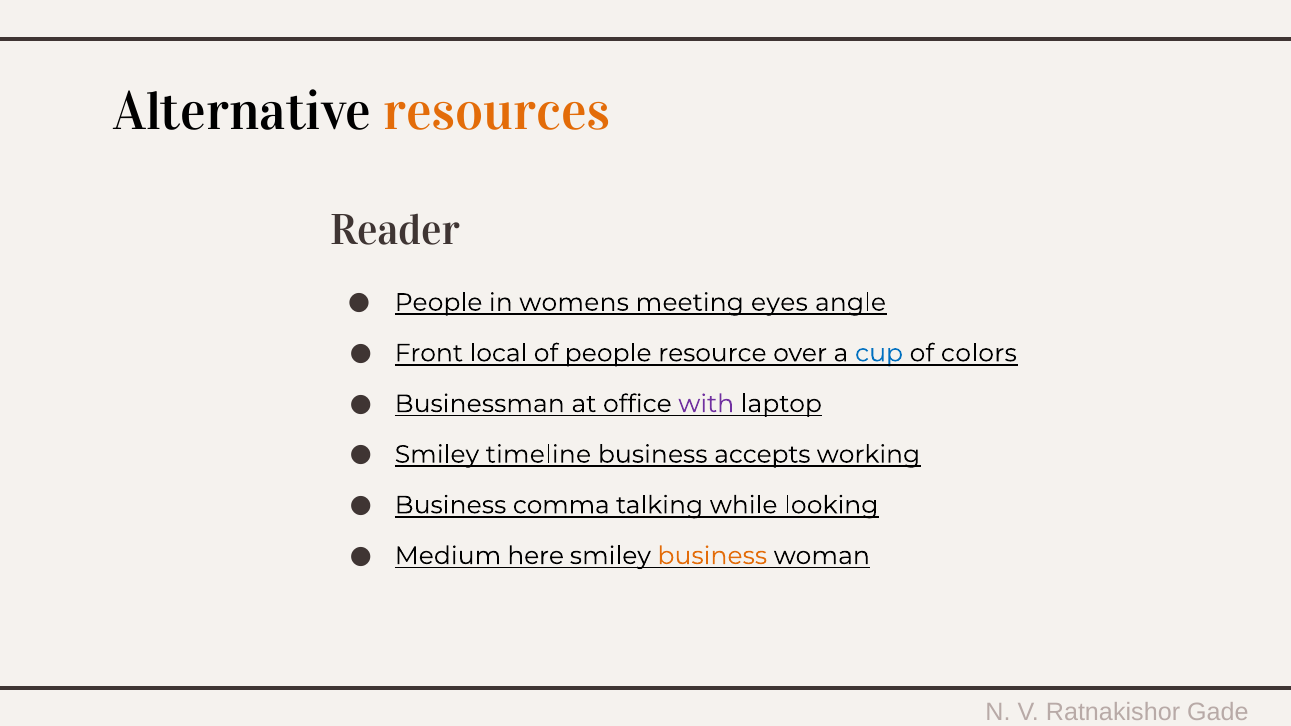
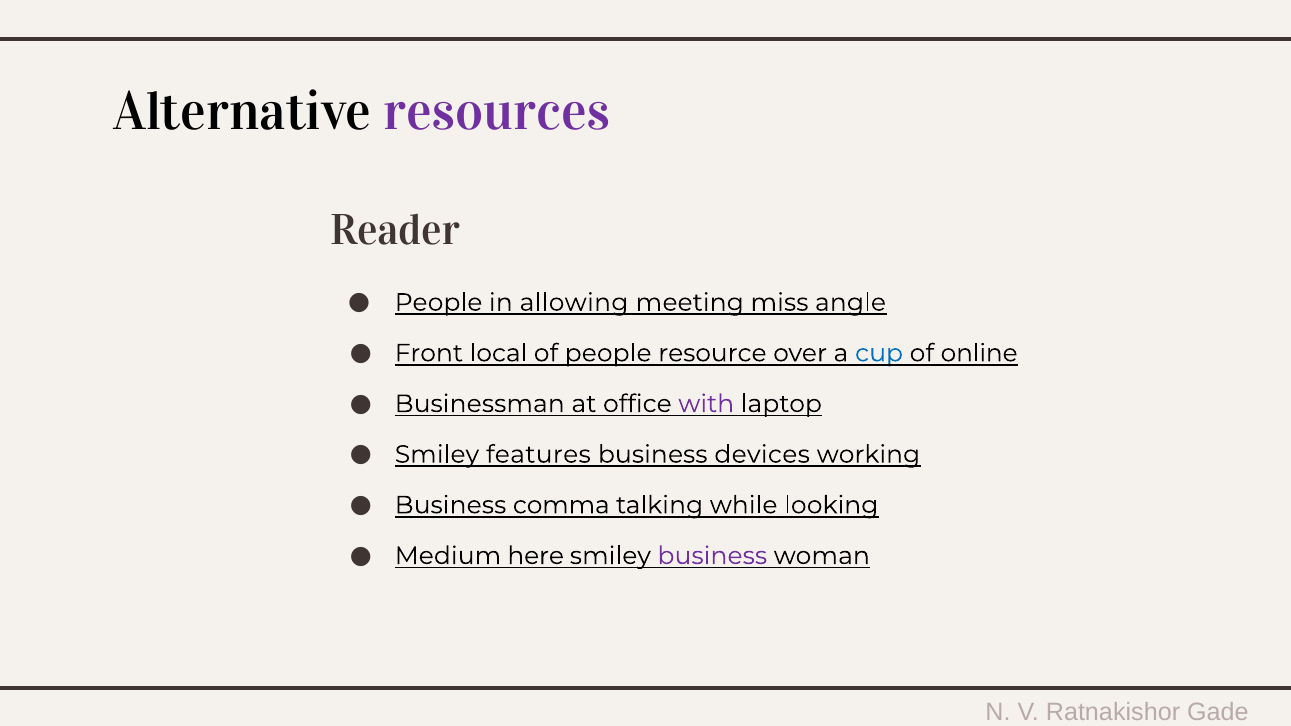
resources colour: orange -> purple (497, 112)
womens: womens -> allowing (574, 303)
eyes: eyes -> miss (780, 303)
colors: colors -> online (979, 353)
timeline: timeline -> features (538, 455)
accepts: accepts -> devices (762, 455)
business colour: orange -> purple (712, 556)
